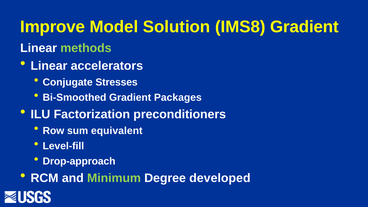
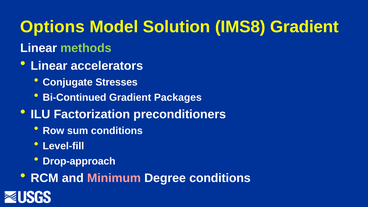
Improve: Improve -> Options (52, 27)
Bi-Smoothed: Bi-Smoothed -> Bi-Continued (75, 98)
sum equivalent: equivalent -> conditions (117, 131)
Minimum colour: light green -> pink (114, 178)
Degree developed: developed -> conditions (220, 178)
